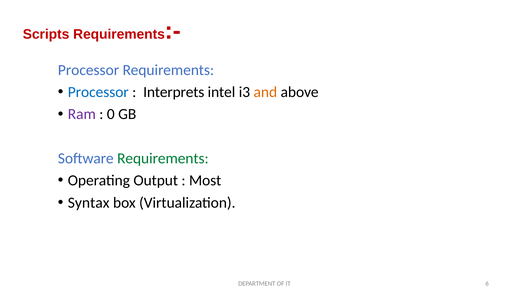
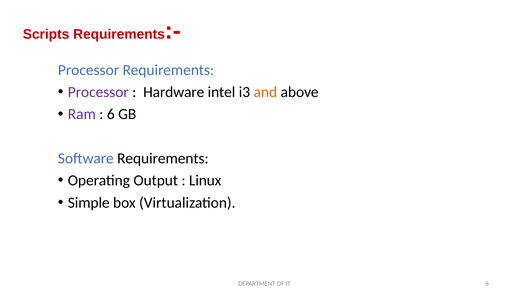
Processor colour: blue -> purple (98, 92)
Interprets: Interprets -> Hardware (174, 92)
0: 0 -> 6 (111, 114)
Requirements colour: green -> black (163, 159)
Most: Most -> Linux (205, 181)
Syntax: Syntax -> Simple (89, 203)
